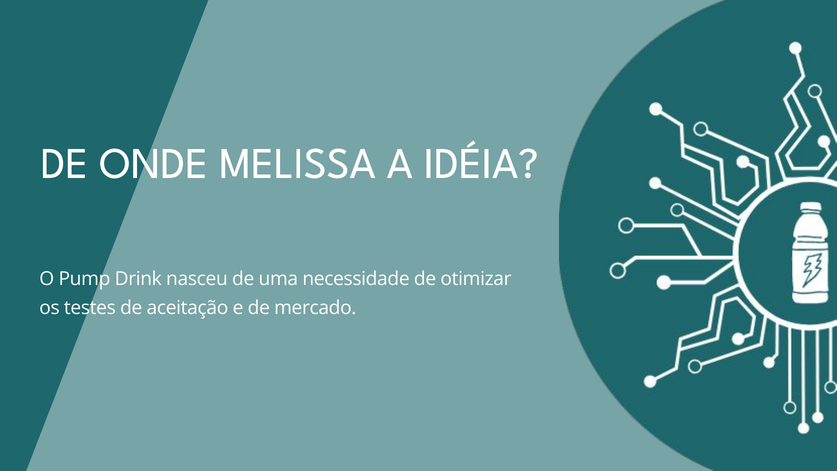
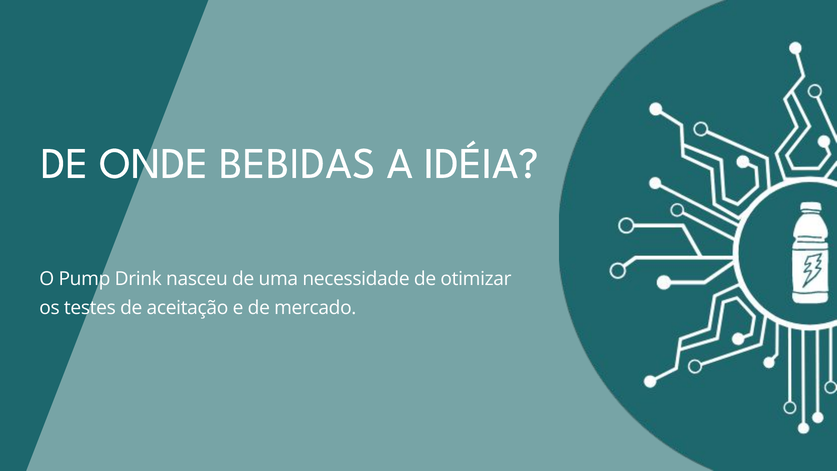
MELISSA: MELISSA -> BEBIDAS (297, 163)
